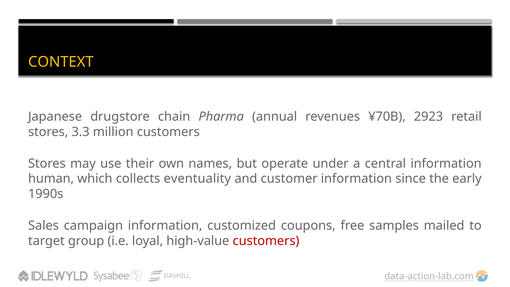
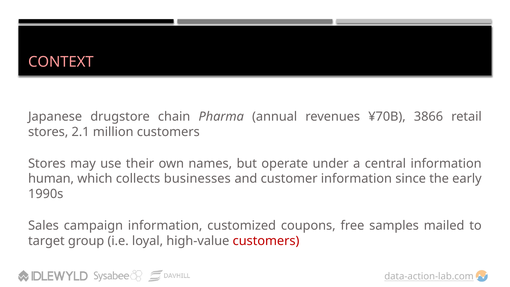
CONTEXT colour: yellow -> pink (61, 62)
2923: 2923 -> 3866 (428, 116)
3.3: 3.3 -> 2.1 (81, 132)
eventuality: eventuality -> businesses (197, 179)
